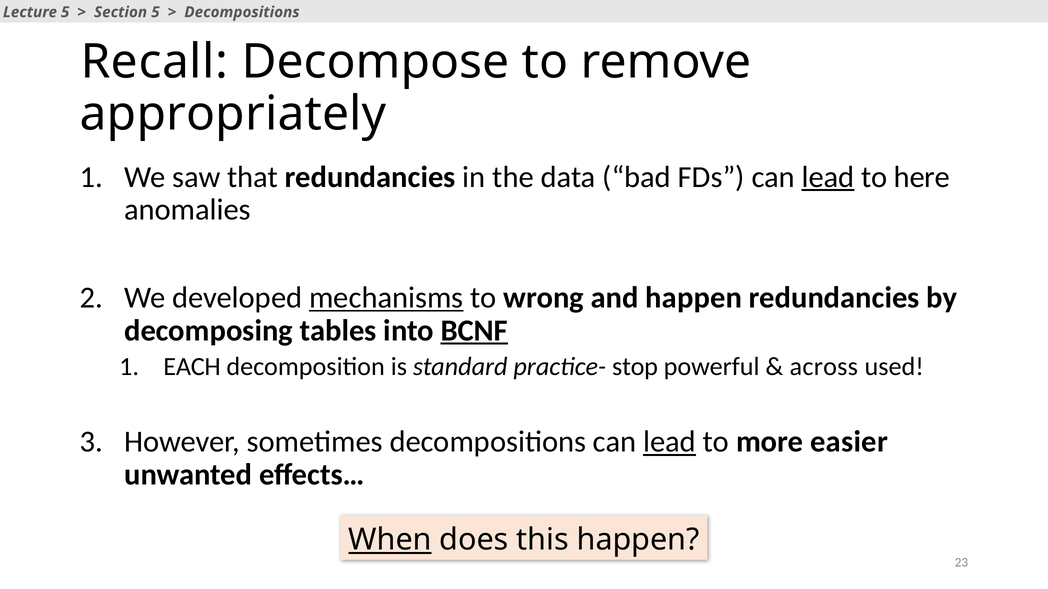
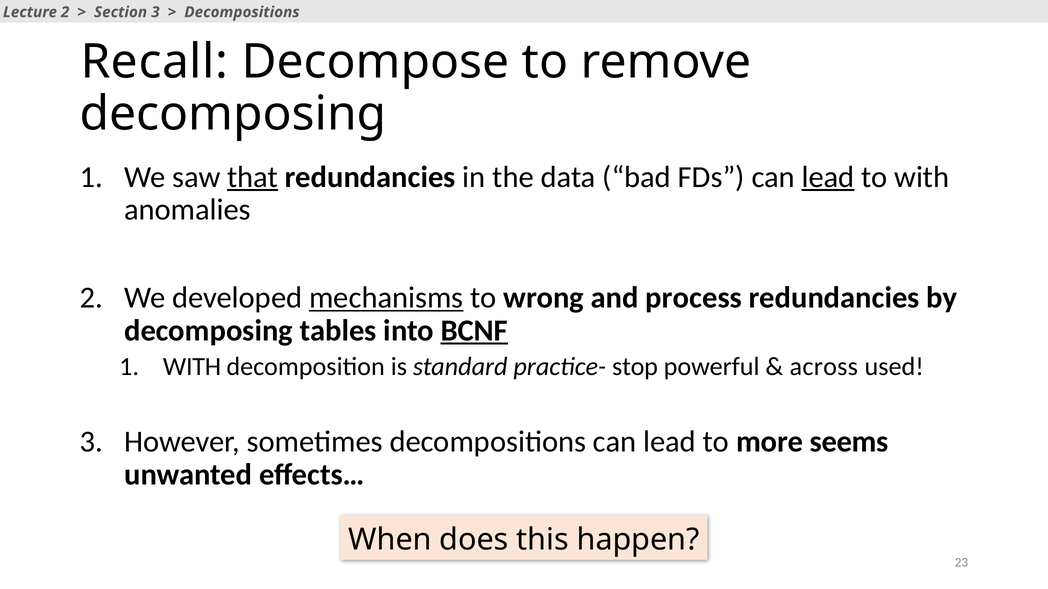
Lecture 5: 5 -> 2 (65, 12)
Section 5: 5 -> 3 (155, 12)
appropriately: appropriately -> decomposing (233, 114)
that underline: none -> present (253, 177)
to here: here -> with (922, 177)
and happen: happen -> process (694, 298)
EACH: EACH -> WITH (192, 367)
lead underline: present -> none (670, 442)
easier: easier -> seems (849, 442)
When underline: present -> none (390, 540)
